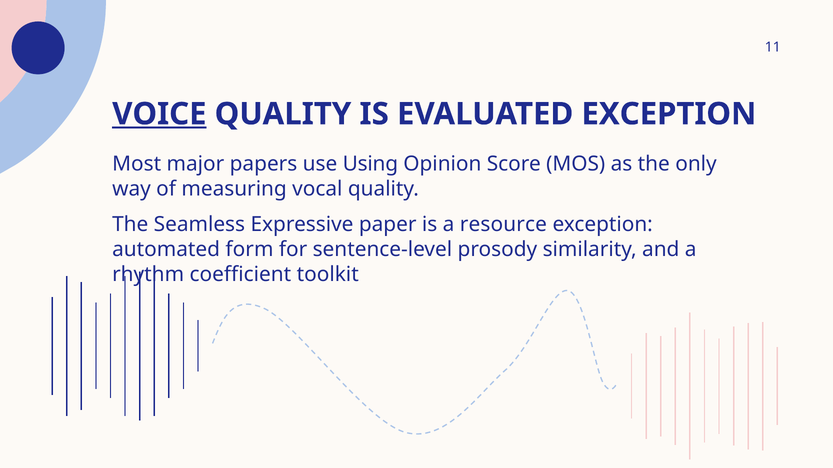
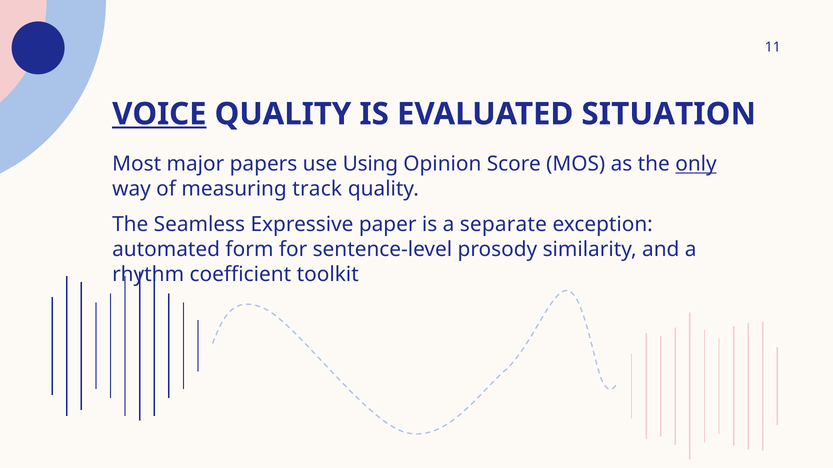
EVALUATED EXCEPTION: EXCEPTION -> SITUATION (669, 114)
only underline: none -> present (696, 164)
vocal: vocal -> track (317, 189)
resource: resource -> separate (503, 225)
